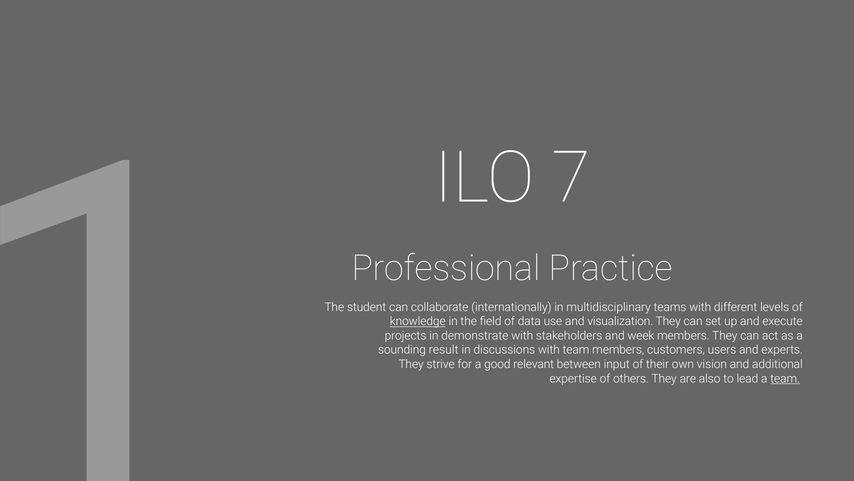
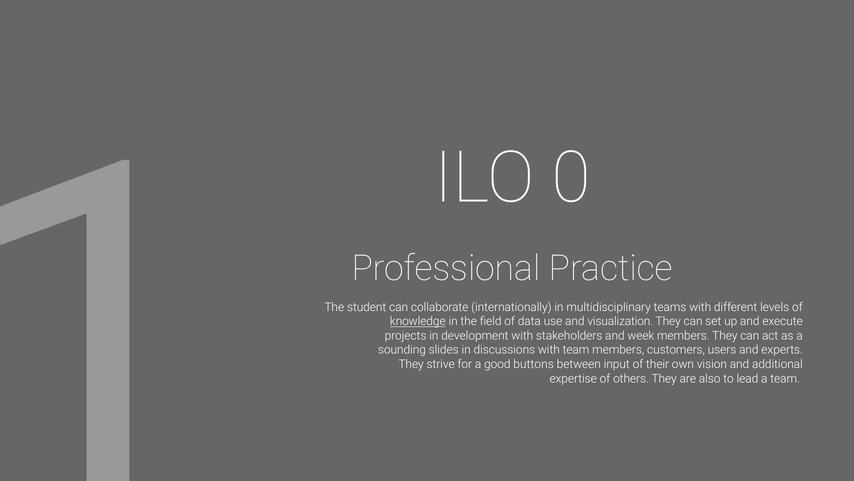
7: 7 -> 0 (571, 178)
demonstrate: demonstrate -> development (475, 335)
result: result -> slides (444, 350)
relevant: relevant -> buttons (534, 364)
team underline: present -> none (785, 378)
